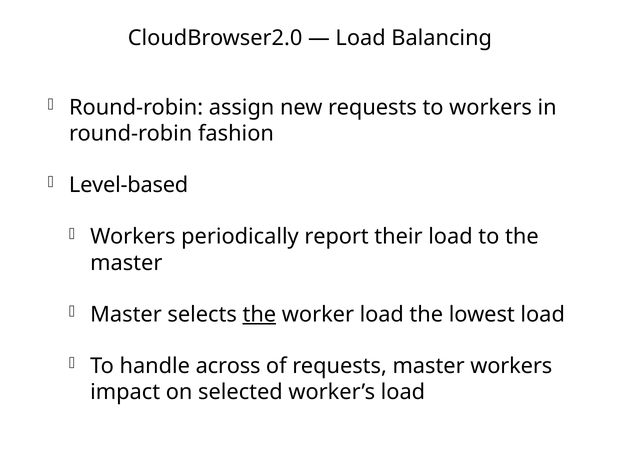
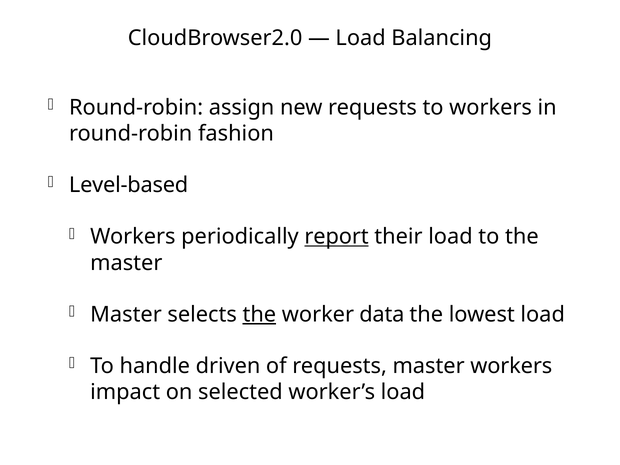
report underline: none -> present (337, 237)
worker load: load -> data (382, 314)
across: across -> driven (228, 366)
